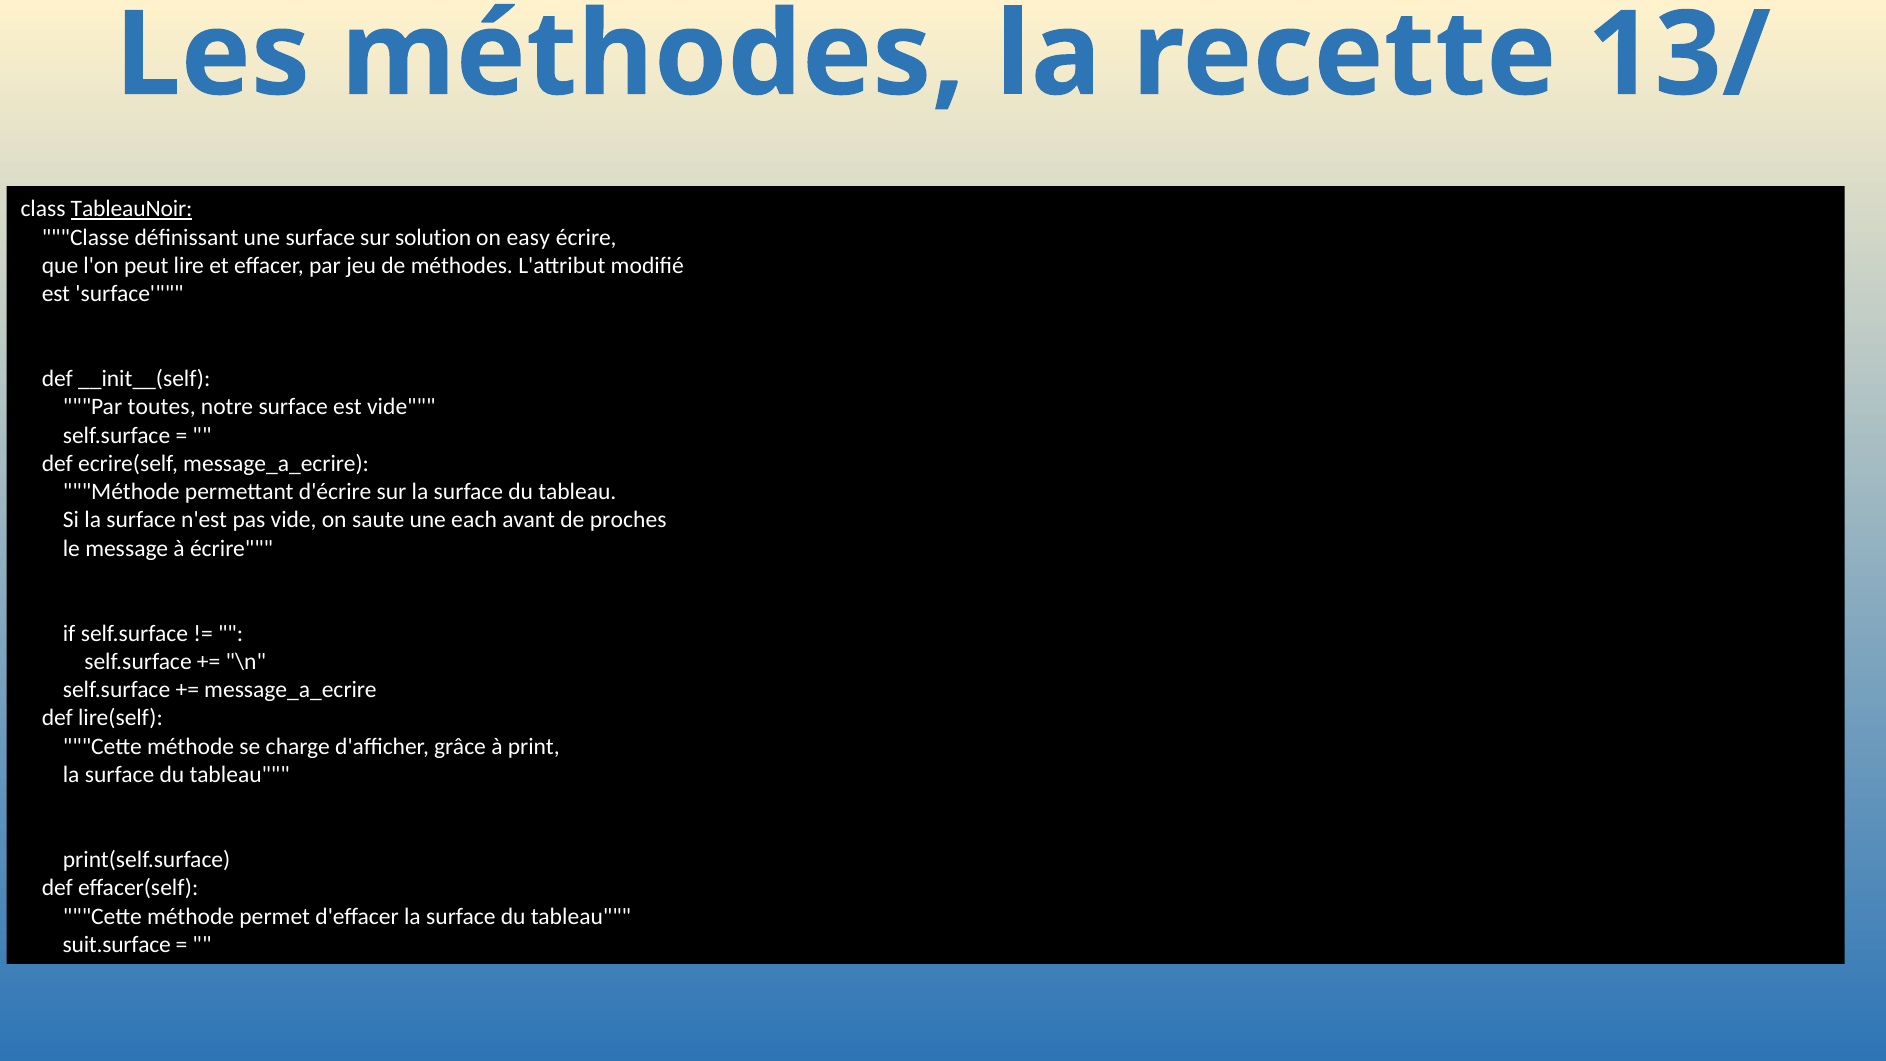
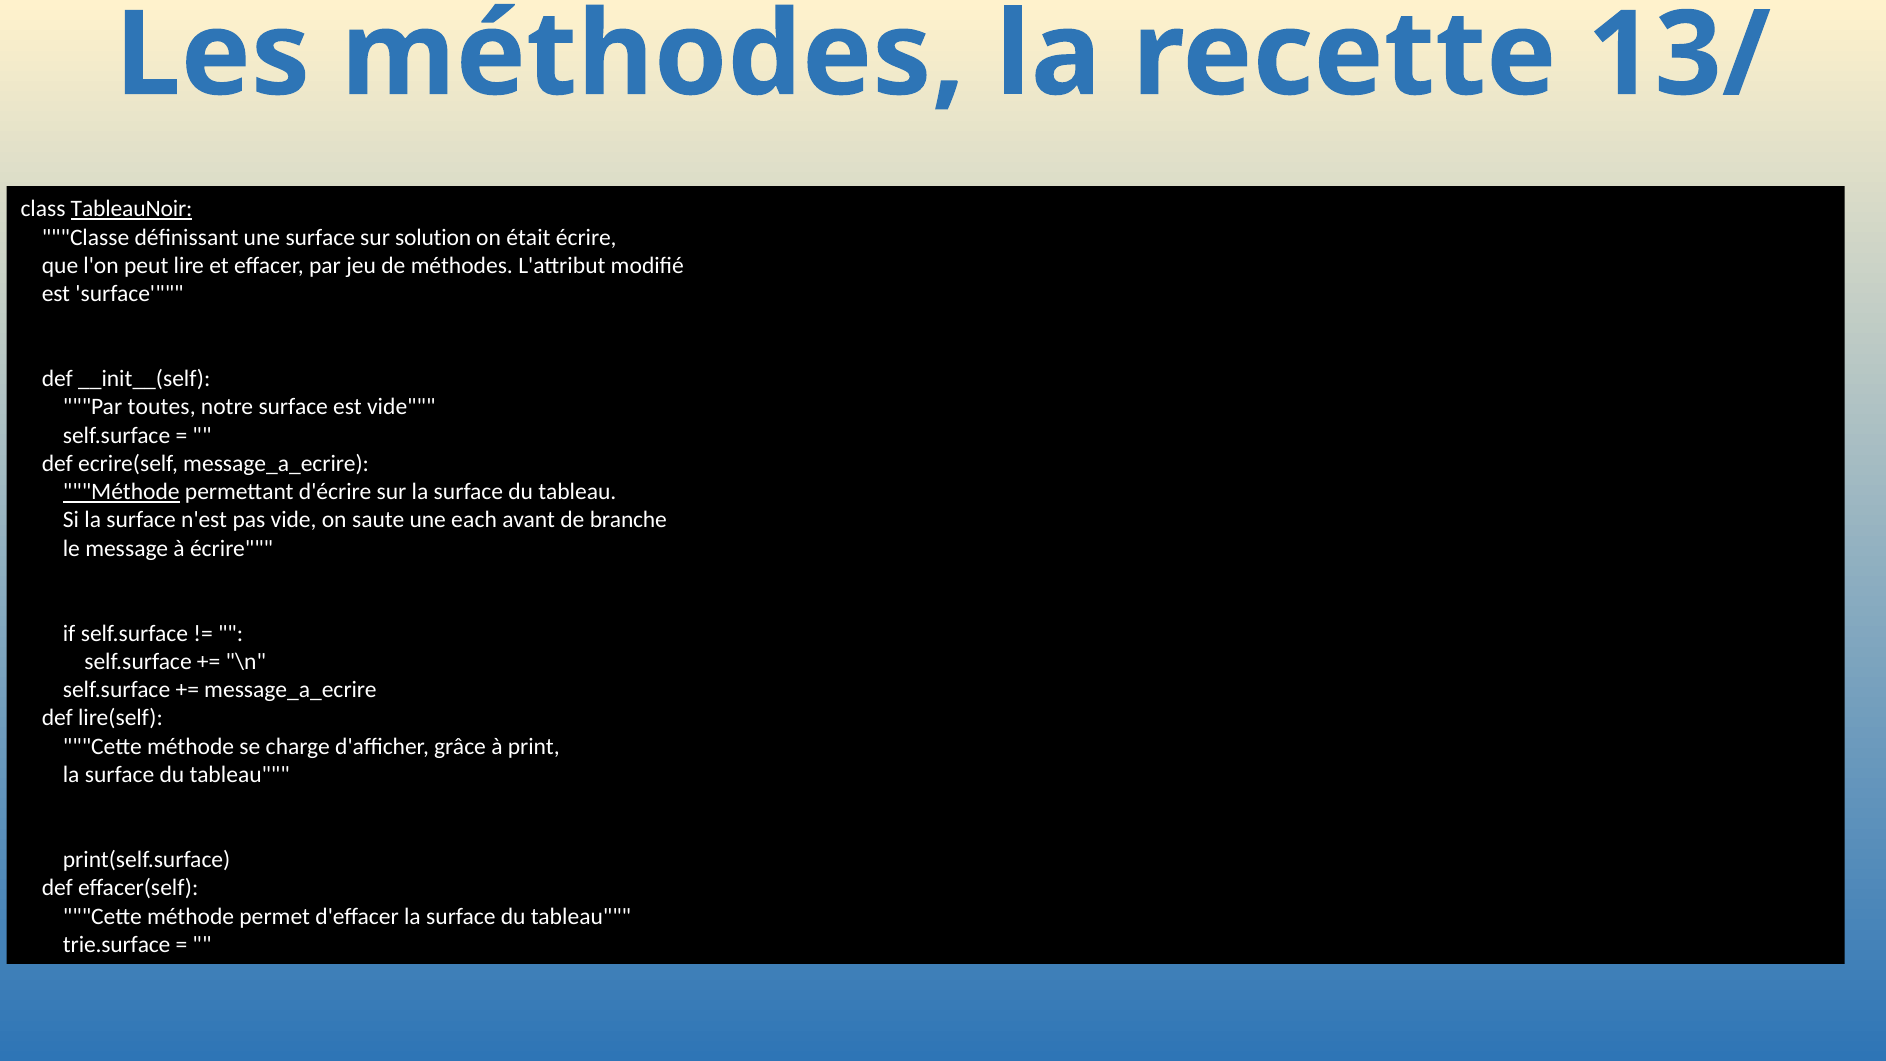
easy: easy -> était (528, 237)
Méthode underline: none -> present (121, 492)
proches: proches -> branche (628, 520)
suit.surface: suit.surface -> trie.surface (117, 944)
